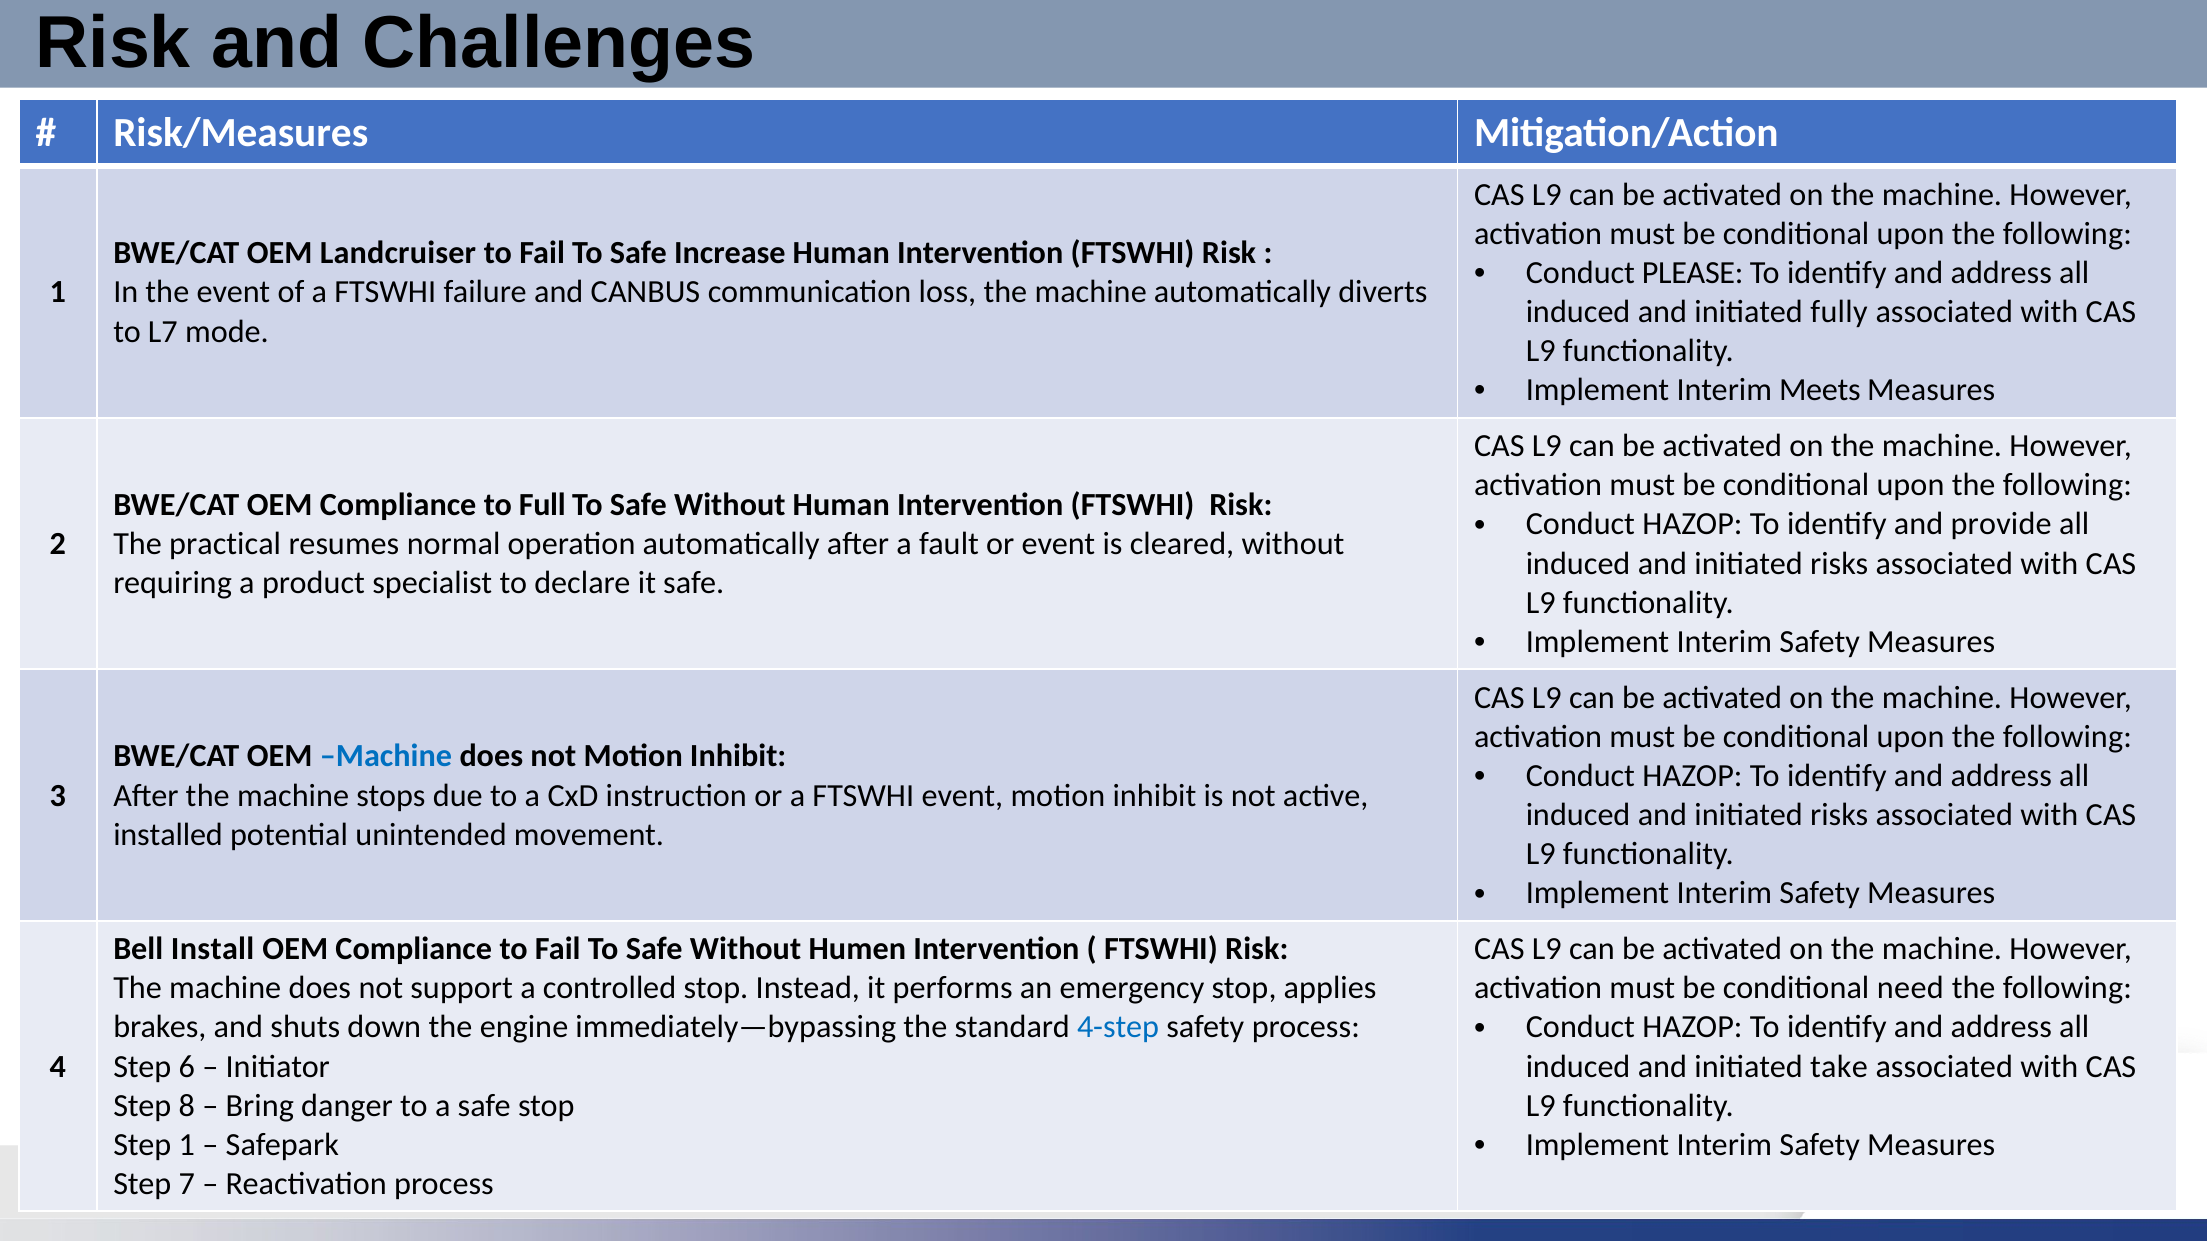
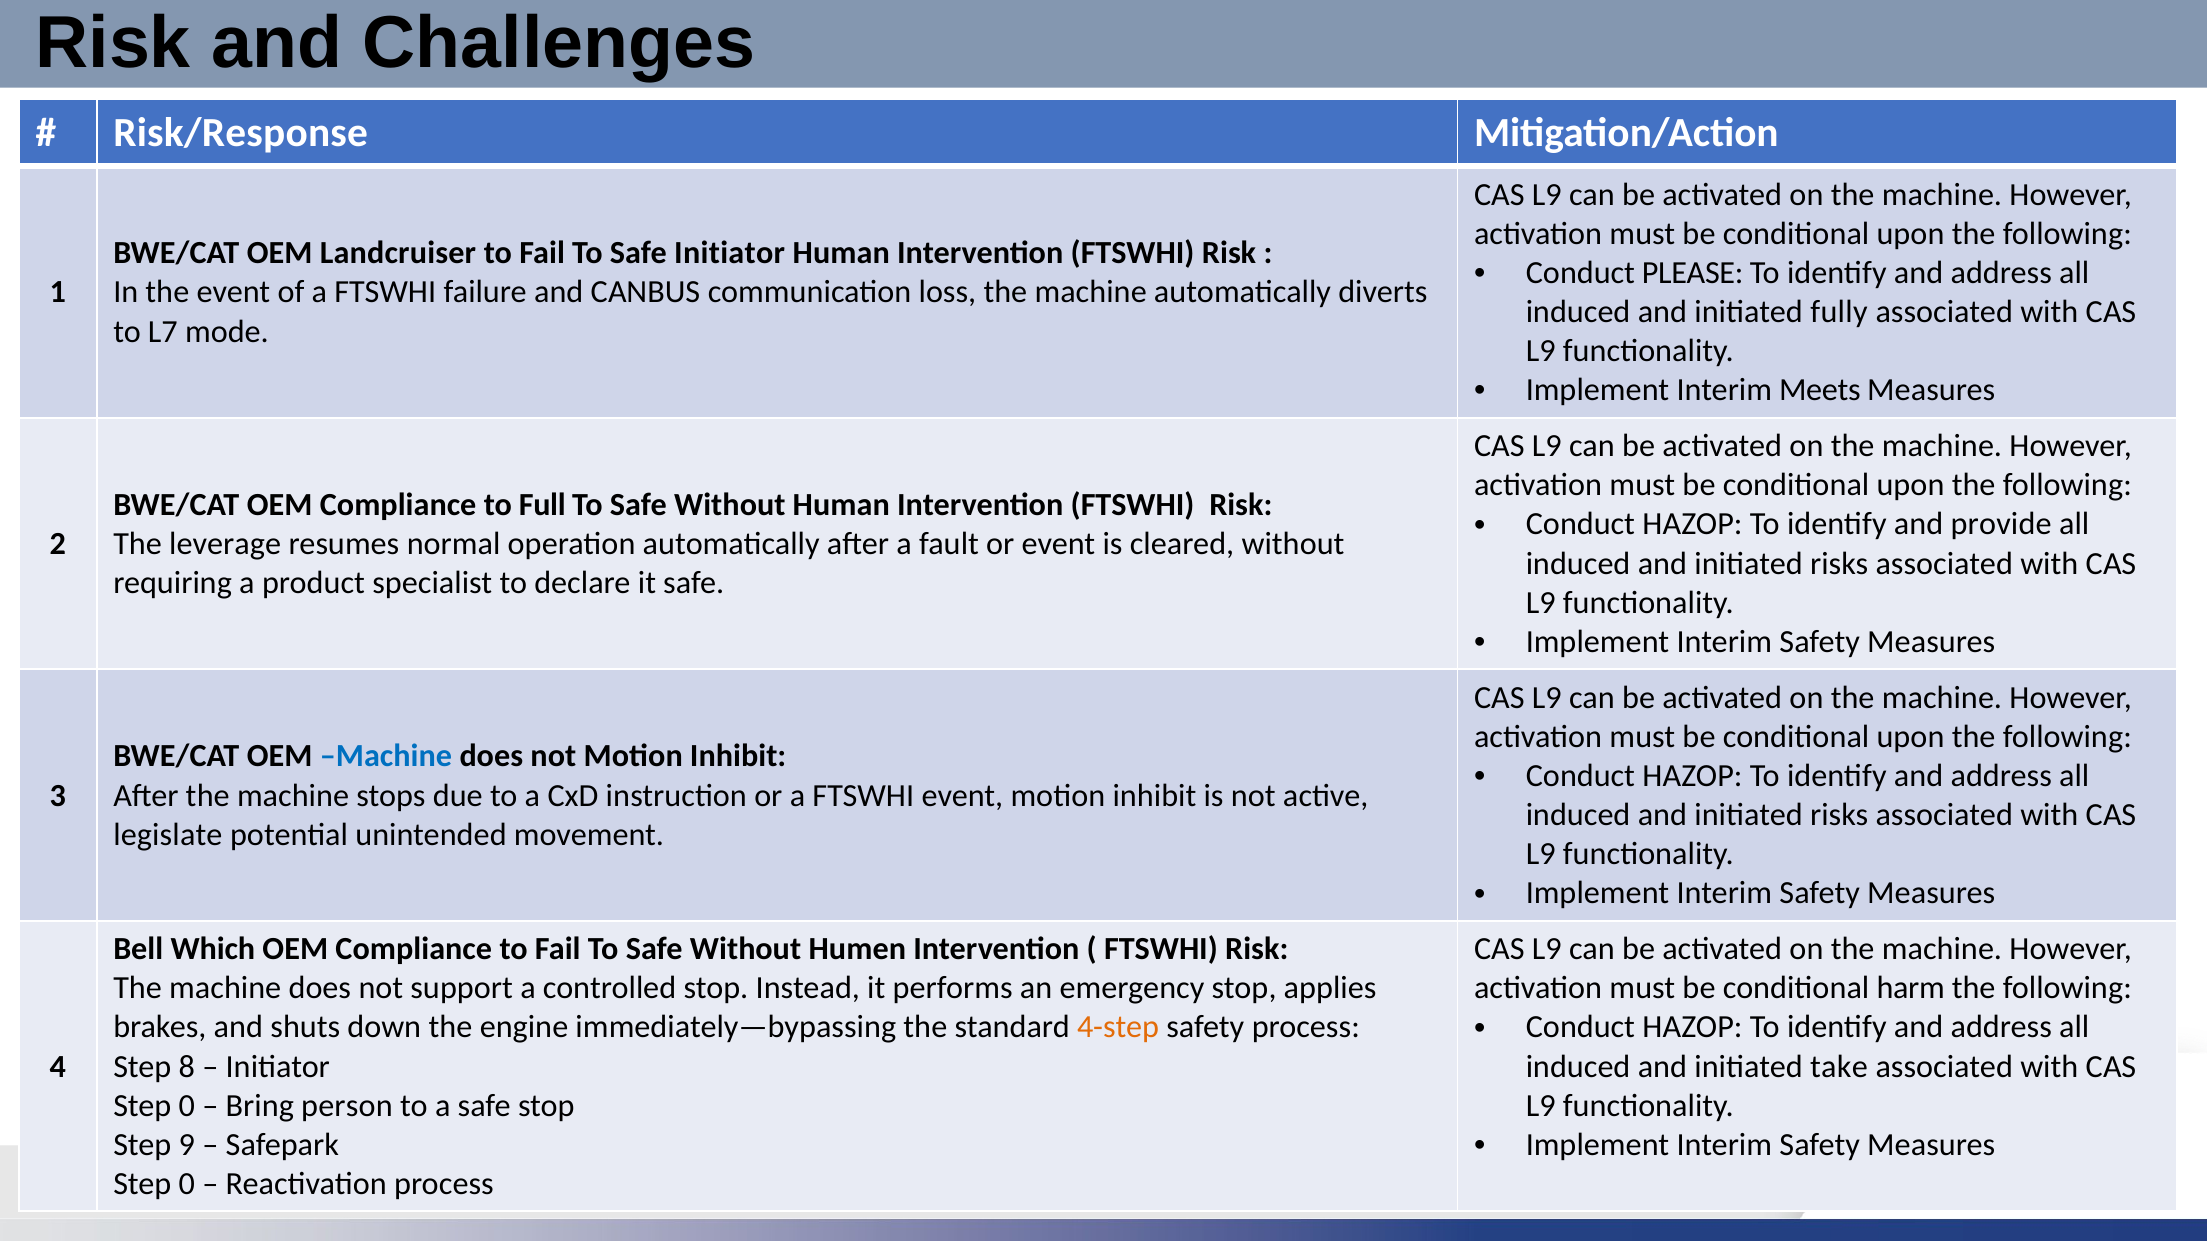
Risk/Measures: Risk/Measures -> Risk/Response (241, 133)
Safe Increase: Increase -> Initiator (730, 253)
practical: practical -> leverage (225, 544)
installed: installed -> legislate (168, 835)
Install: Install -> Which (213, 949)
need: need -> harm (1911, 989)
4-step colour: blue -> orange (1118, 1028)
6: 6 -> 8 (187, 1067)
8: 8 -> 0 (187, 1106)
danger: danger -> person (347, 1106)
Step 1: 1 -> 9 (187, 1145)
7: 7 -> 0 (187, 1184)
